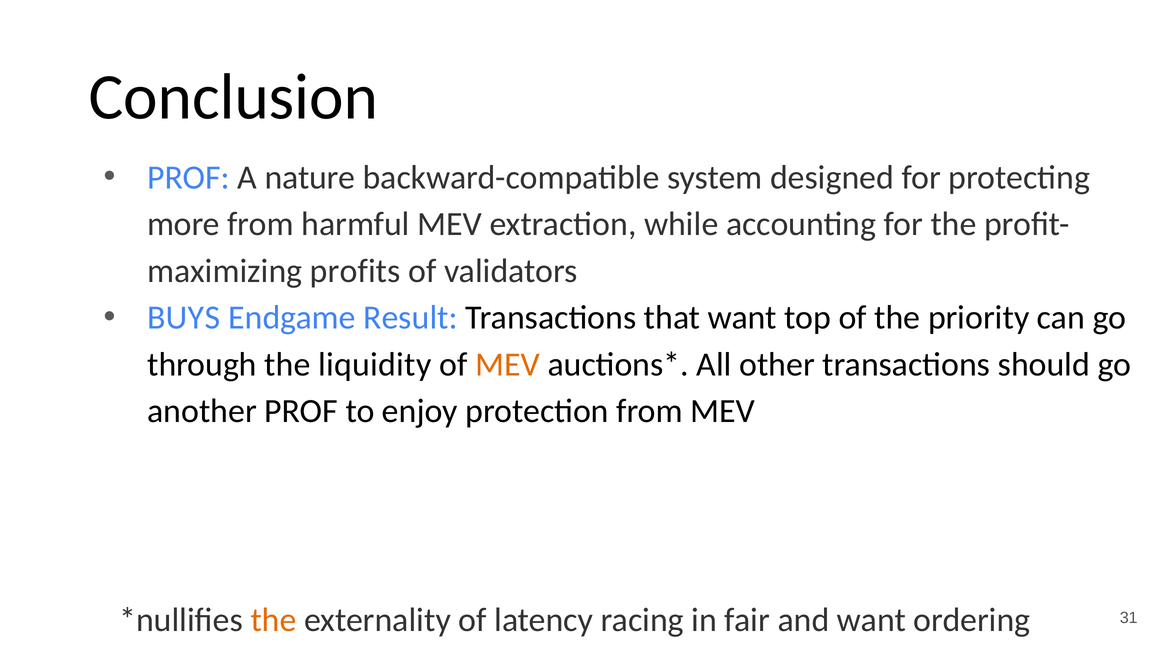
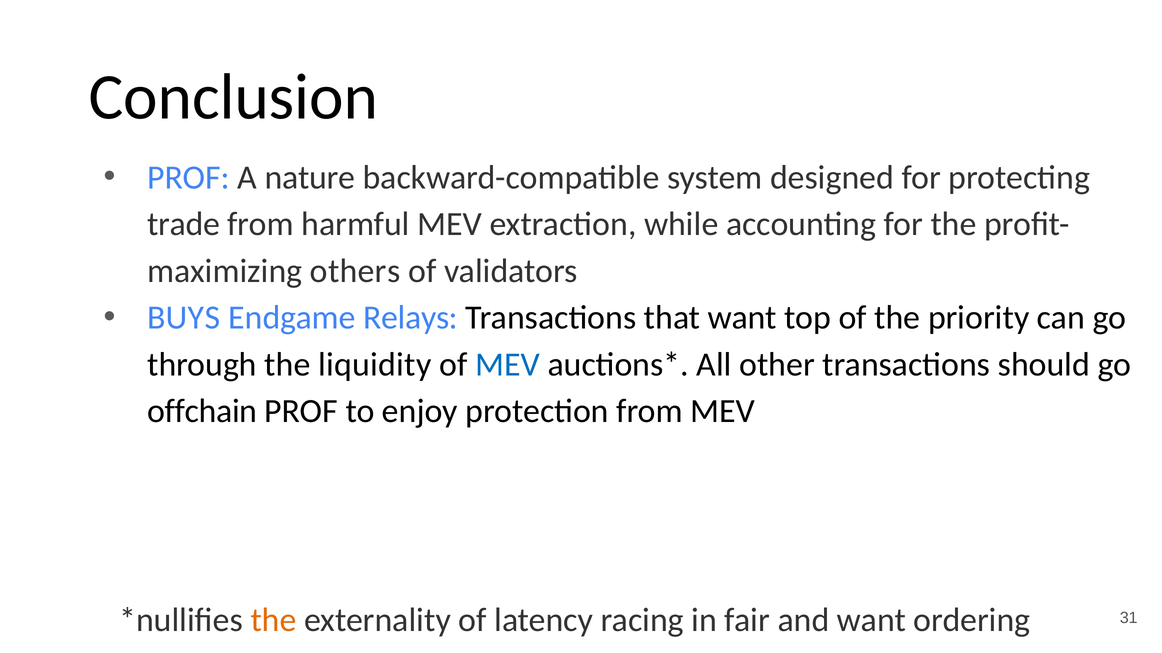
more: more -> trade (184, 225)
profits: profits -> others (355, 271)
Result: Result -> Relays (411, 318)
MEV colour: orange -> blue (508, 365)
another: another -> offchain (202, 412)
